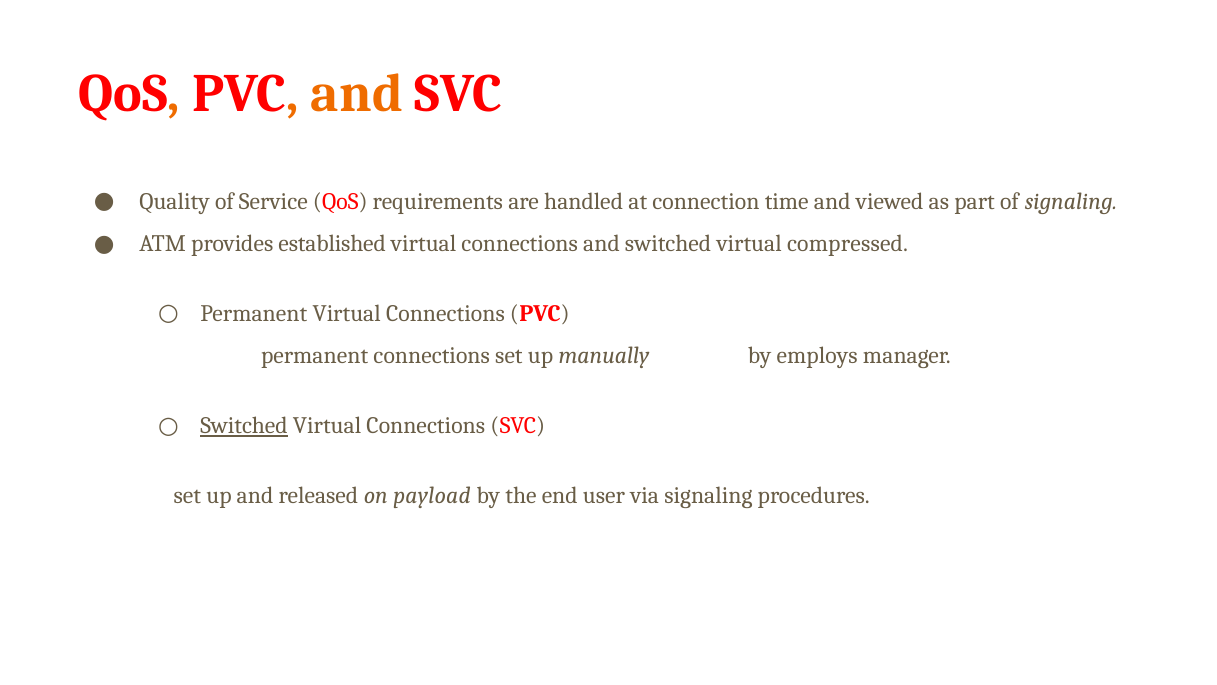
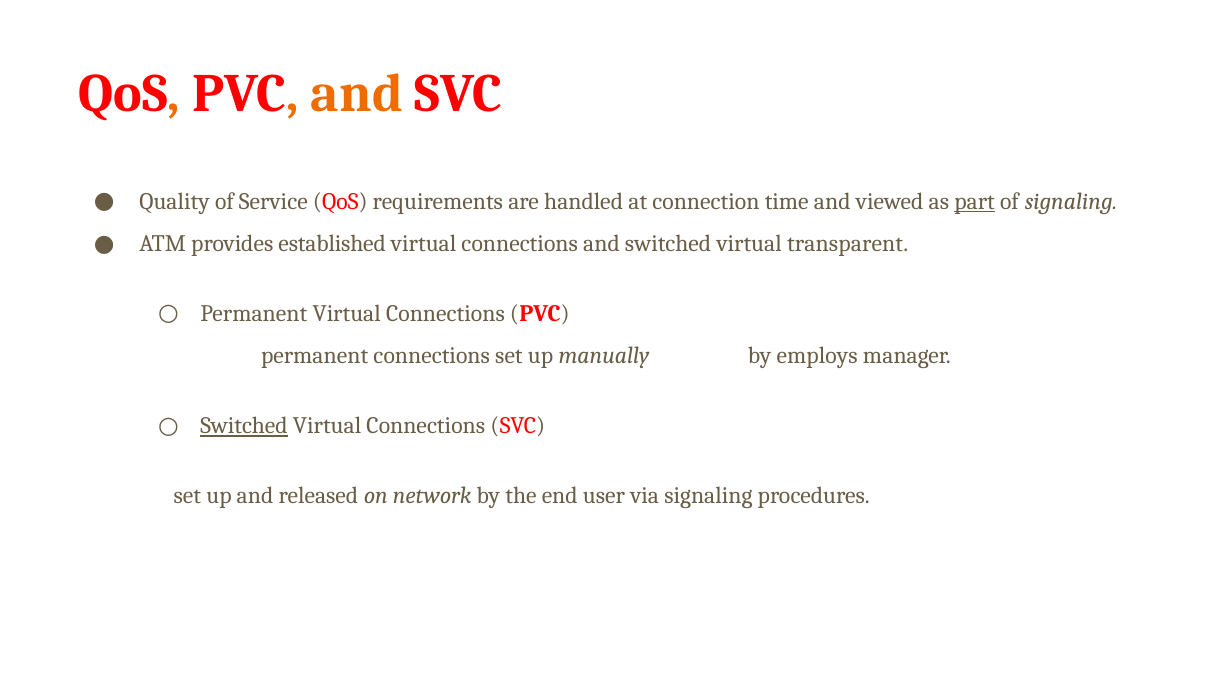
part underline: none -> present (975, 201)
compressed: compressed -> transparent (848, 244)
payload: payload -> network (432, 495)
